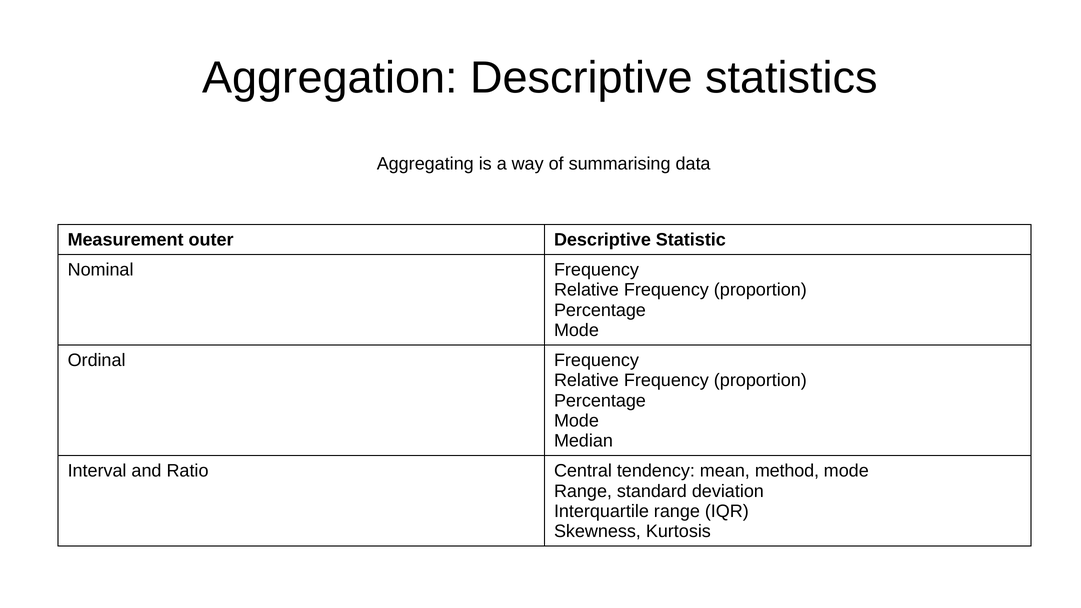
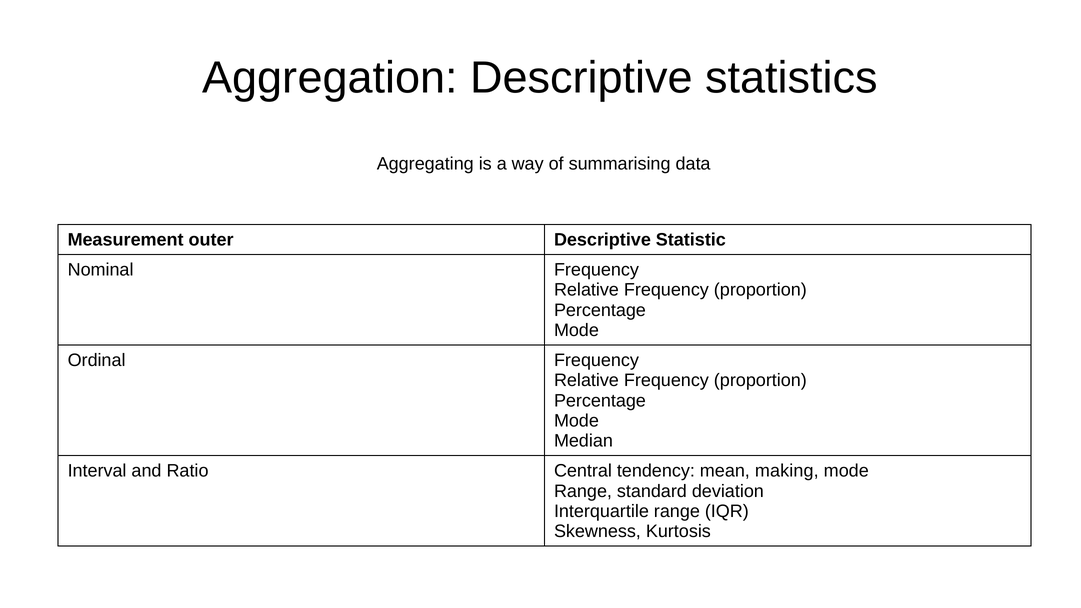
method: method -> making (787, 471)
